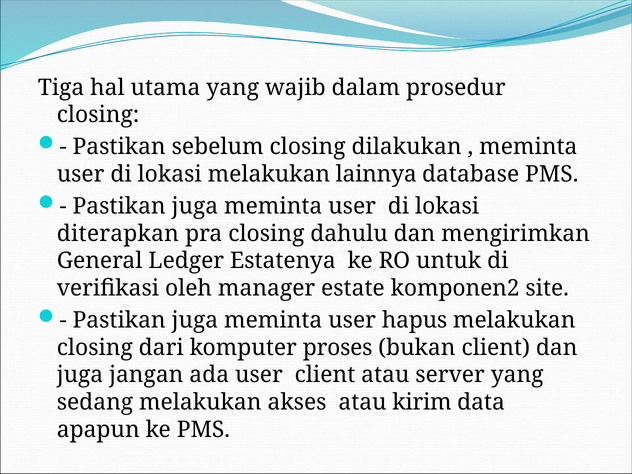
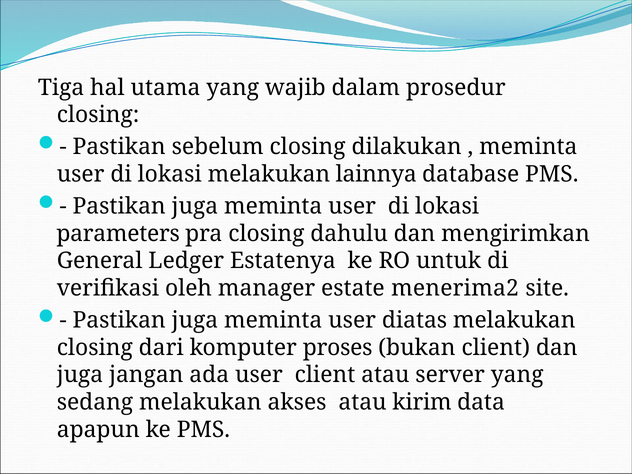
diterapkan: diterapkan -> parameters (118, 234)
komponen2: komponen2 -> menerima2 (455, 288)
hapus: hapus -> diatas (415, 320)
